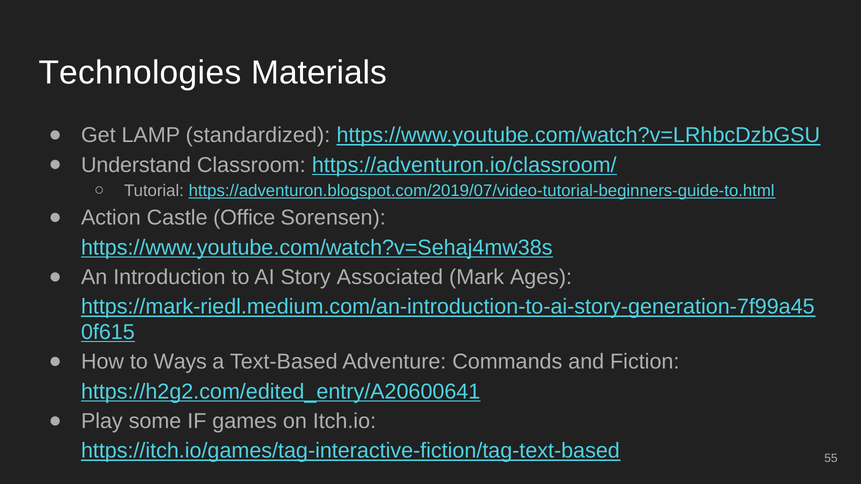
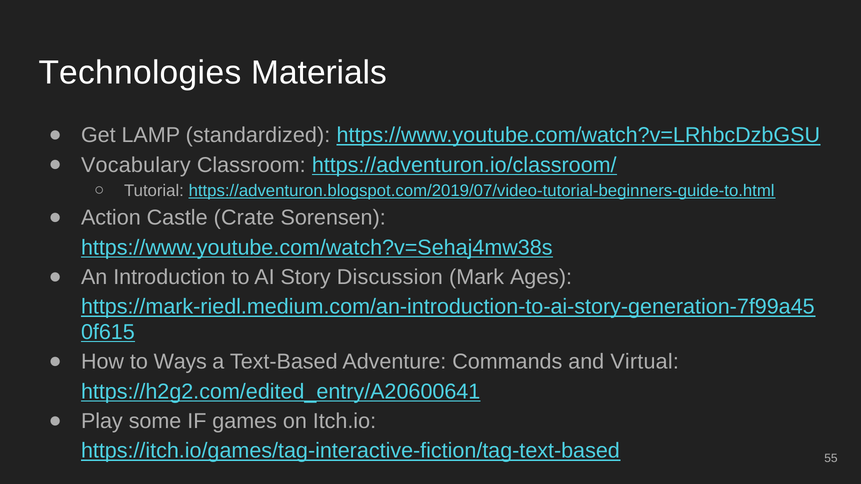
Understand: Understand -> Vocabulary (136, 165)
Office: Office -> Crate (244, 218)
Associated: Associated -> Discussion (390, 277)
Fiction: Fiction -> Virtual (645, 362)
